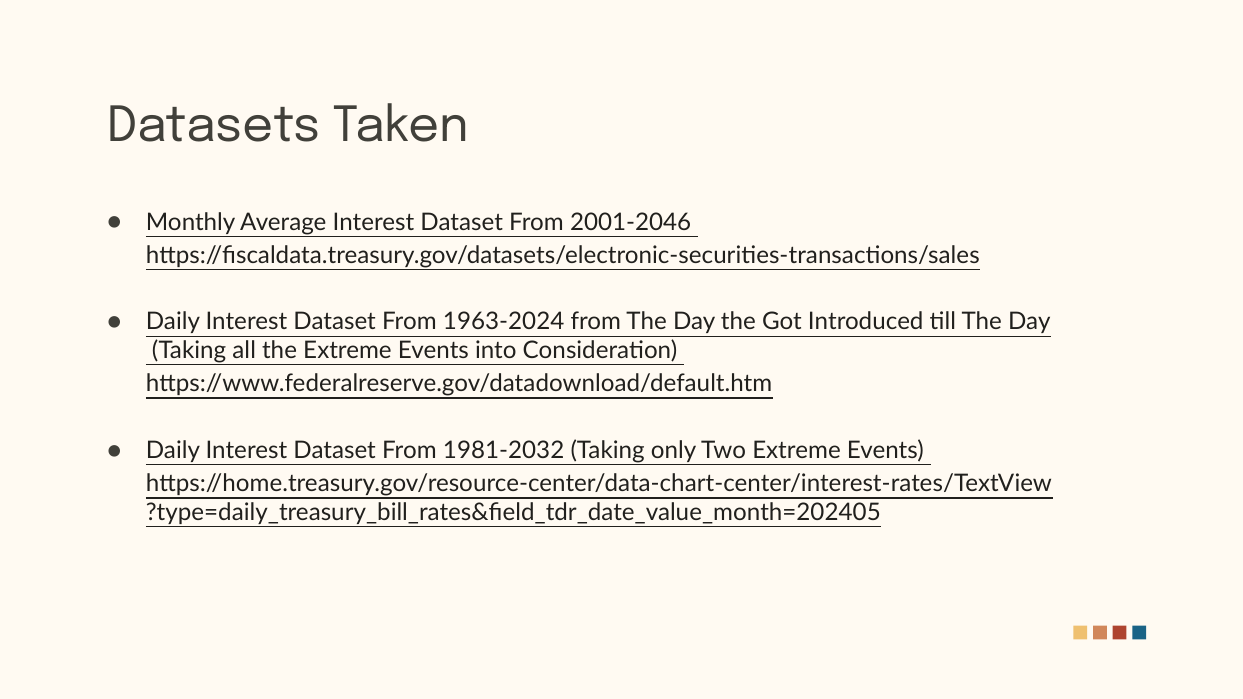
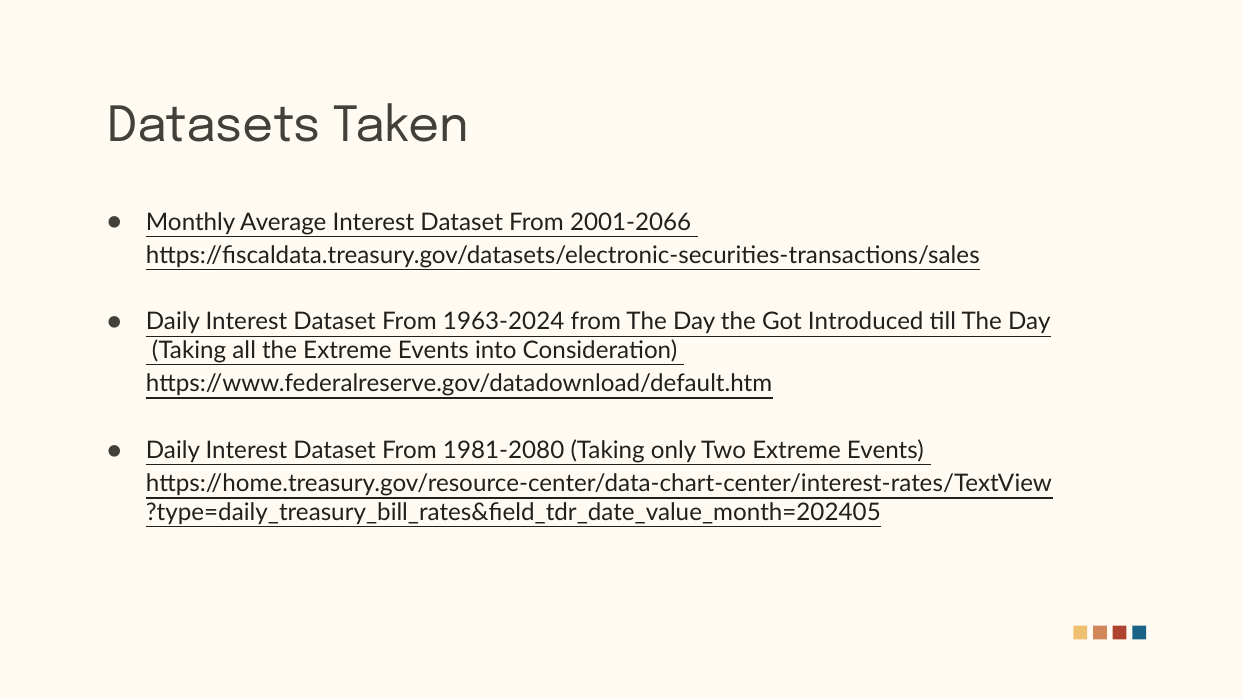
2001-2046: 2001-2046 -> 2001-2066 (631, 222)
1981-2032: 1981-2032 -> 1981-2080 (504, 451)
